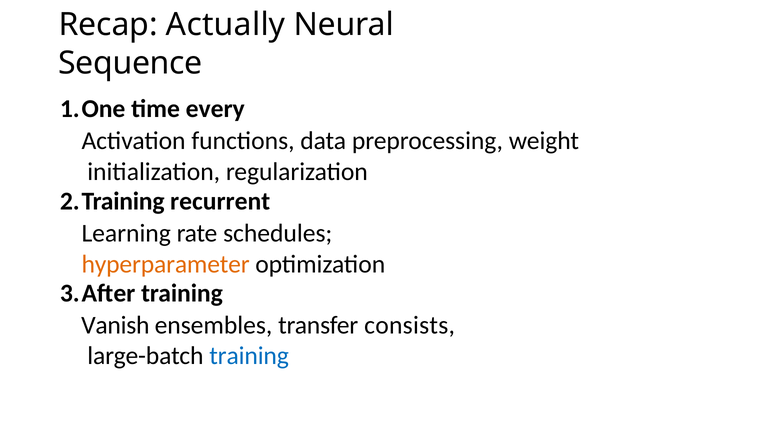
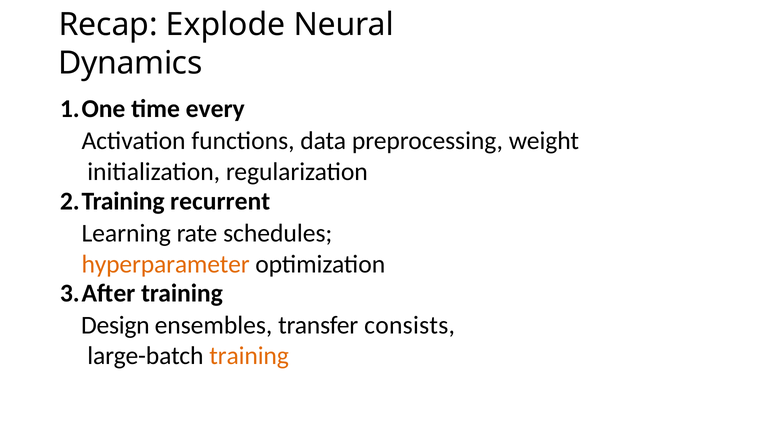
Actually: Actually -> Explode (226, 24)
Sequence: Sequence -> Dynamics (130, 63)
Vanish: Vanish -> Design (115, 325)
training colour: blue -> orange (249, 356)
